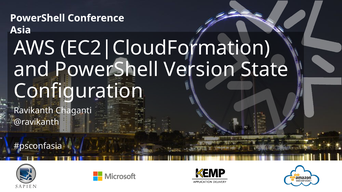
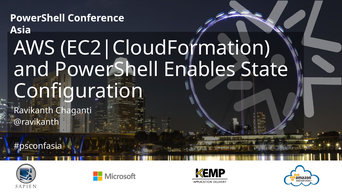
Version: Version -> Enables (200, 70)
